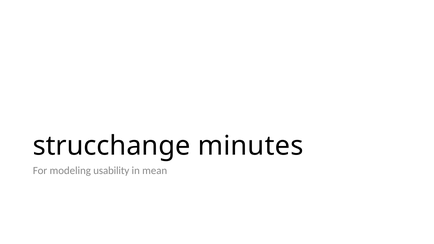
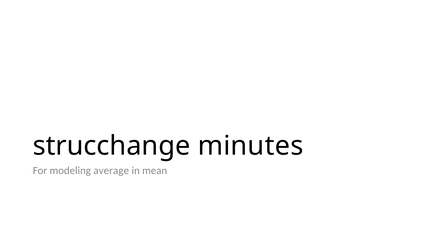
usability: usability -> average (111, 171)
